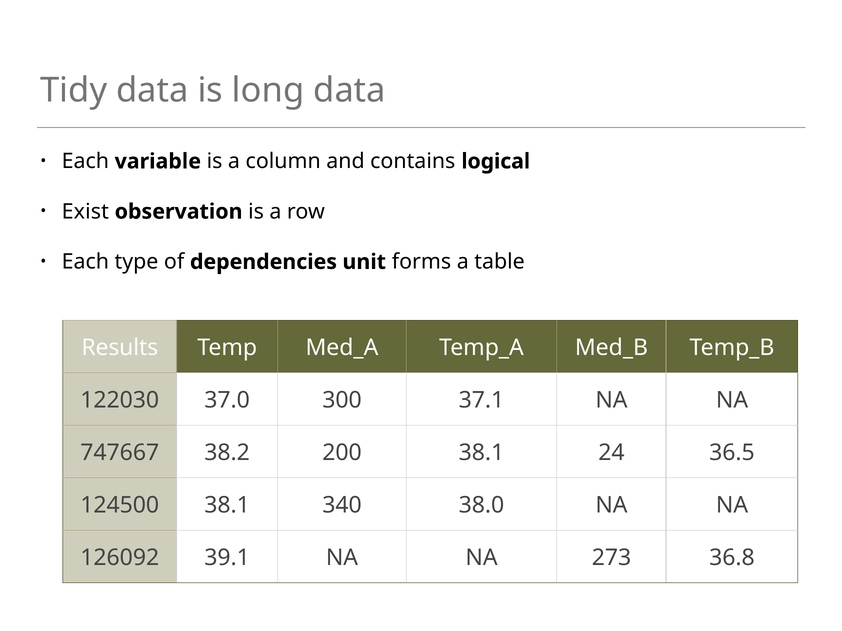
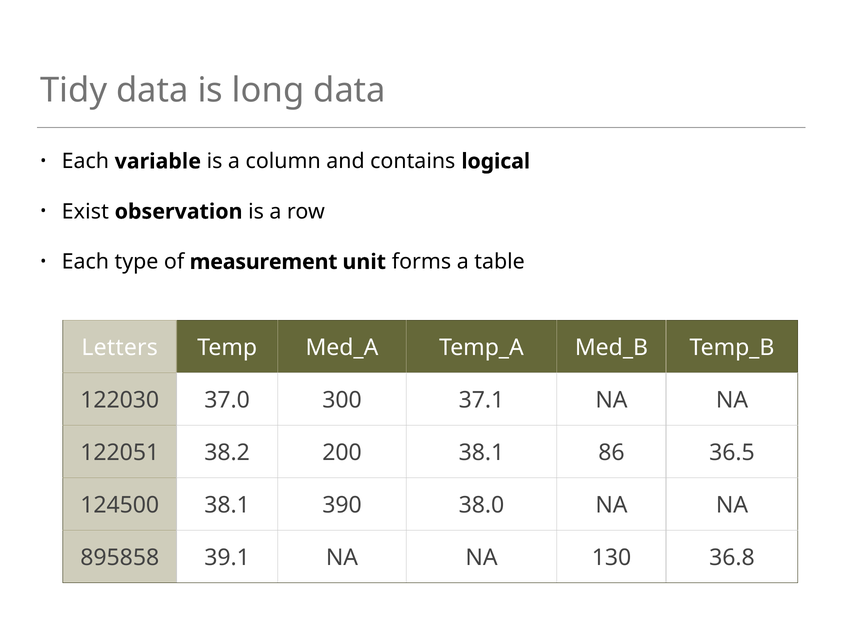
dependencies: dependencies -> measurement (264, 262)
Results: Results -> Letters (120, 348)
747667: 747667 -> 122051 (120, 453)
24: 24 -> 86 (611, 453)
340: 340 -> 390 (342, 506)
126092: 126092 -> 895858 (120, 558)
273: 273 -> 130 (611, 558)
